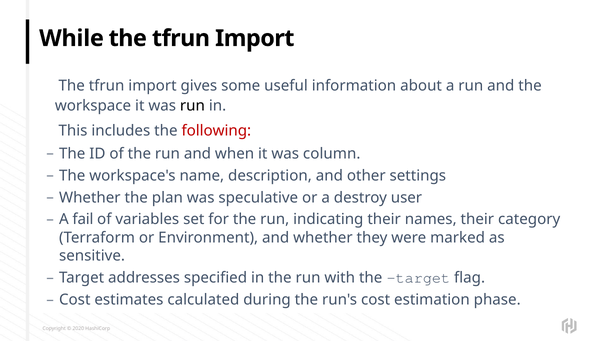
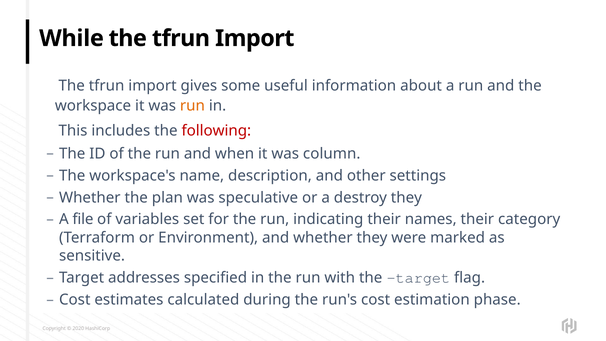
run colour: black -> orange (192, 106)
destroy user: user -> they (406, 197)
fail: fail -> file (83, 219)
